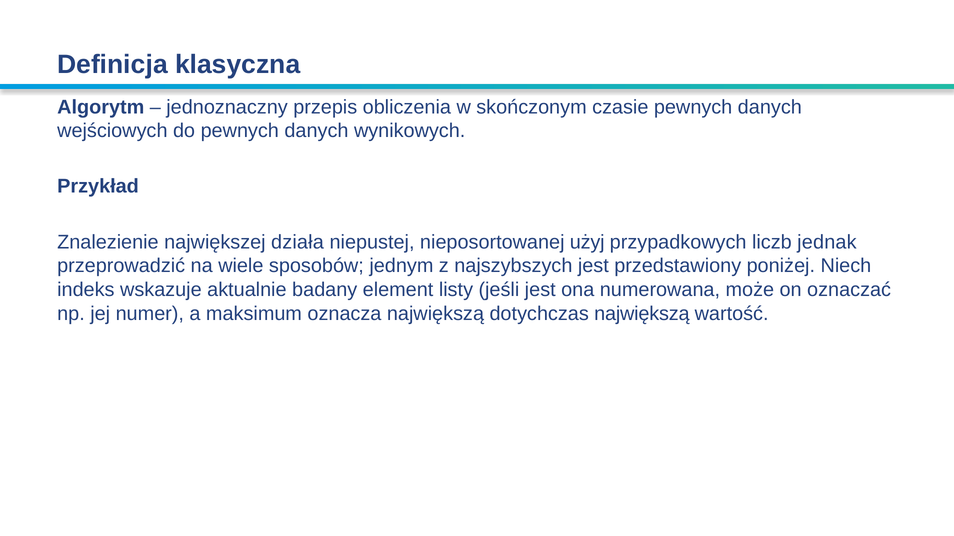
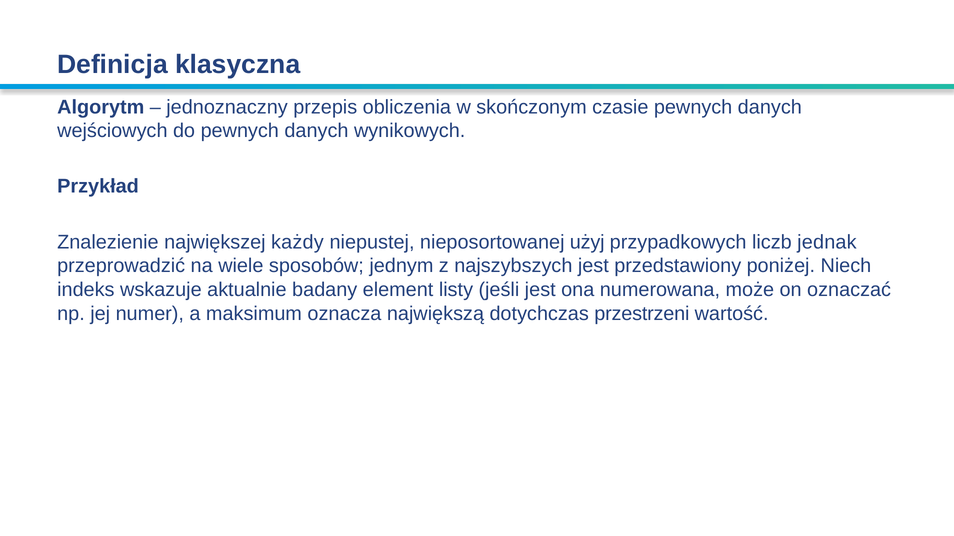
działa: działa -> każdy (297, 242)
dotychczas największą: największą -> przestrzeni (642, 314)
